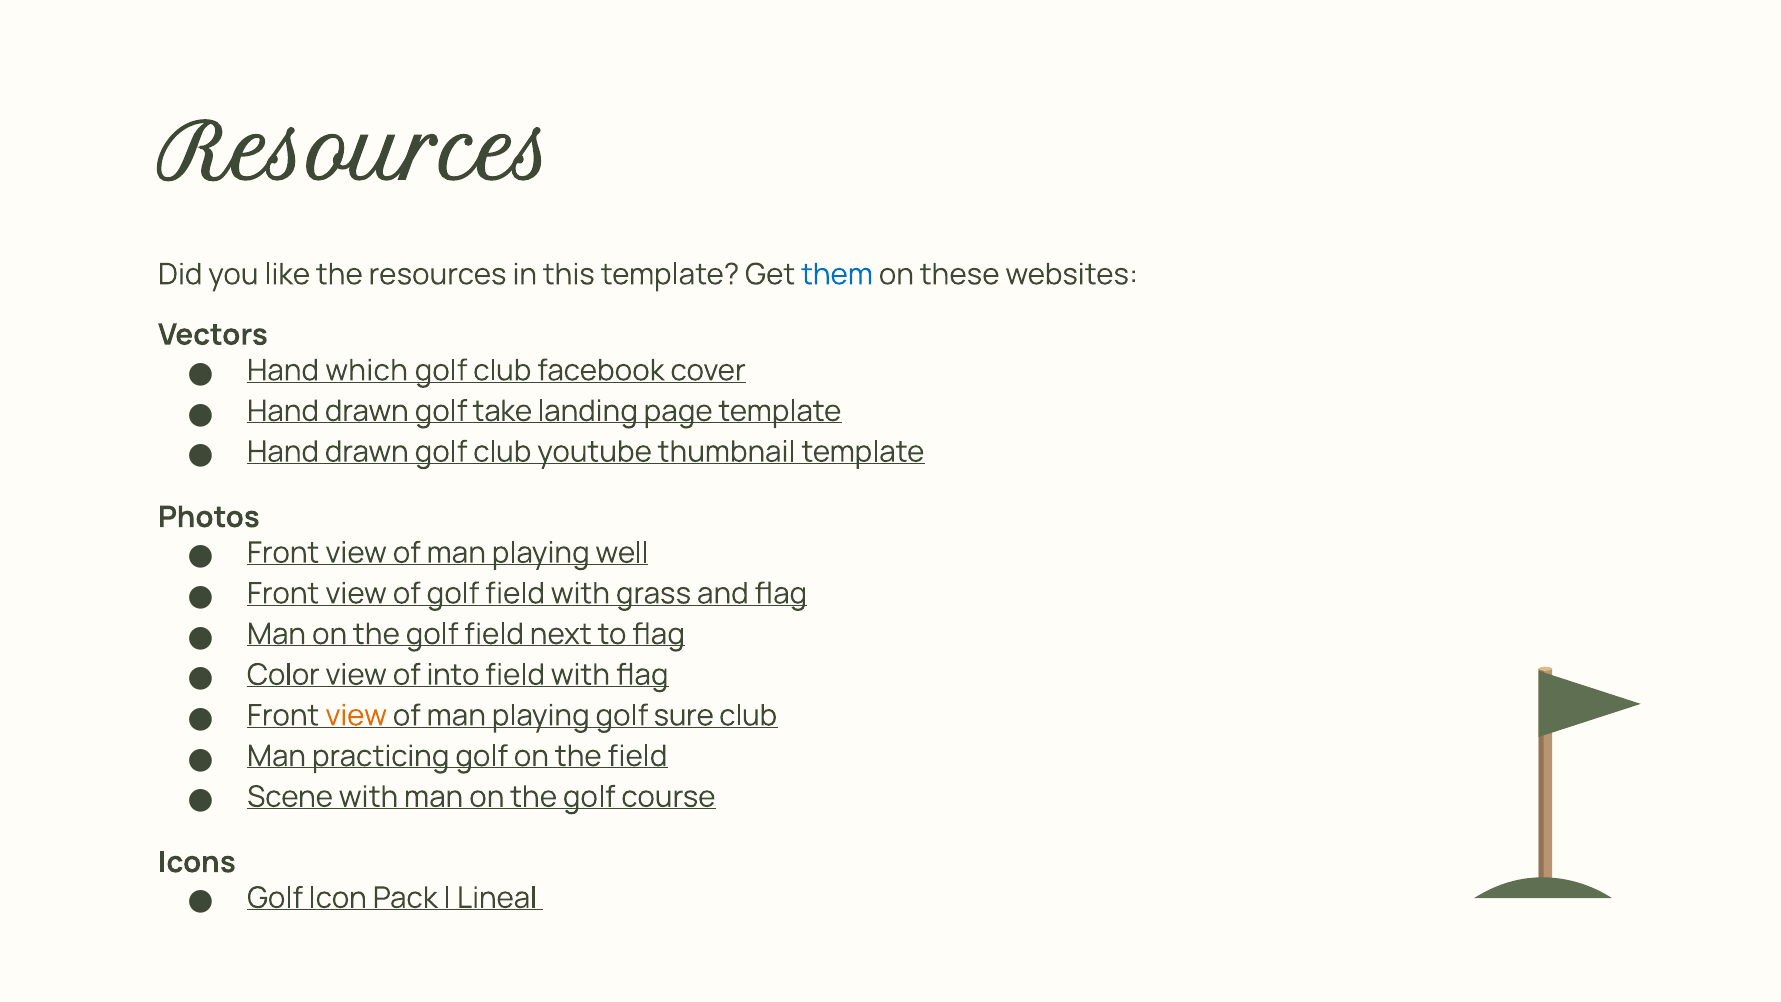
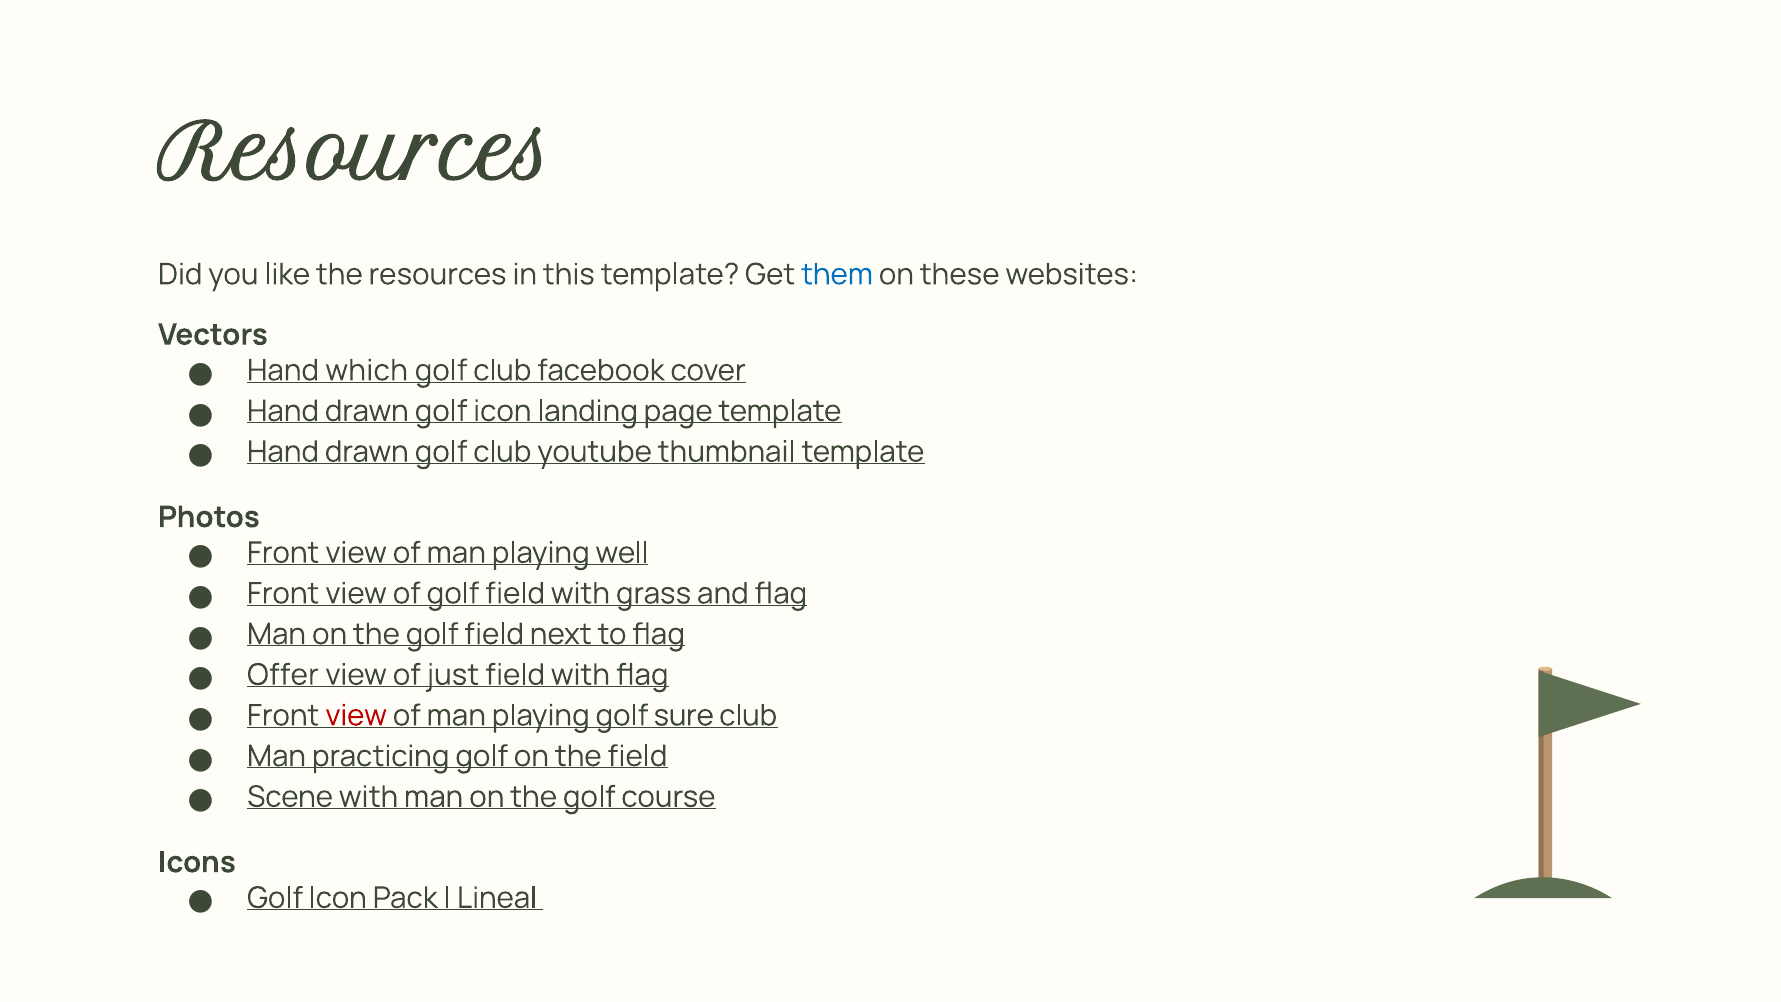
drawn golf take: take -> icon (502, 411)
Color: Color -> Offer (283, 675)
into: into -> just (453, 675)
view colour: orange -> red (356, 716)
